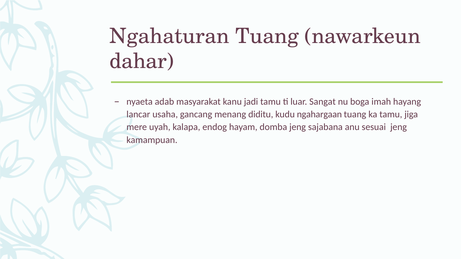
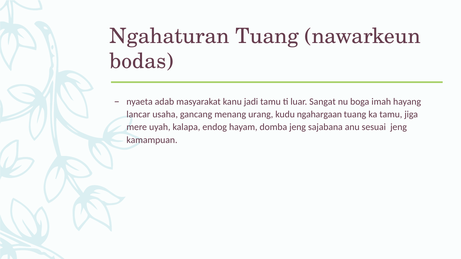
dahar: dahar -> bodas (142, 61)
diditu: diditu -> urang (261, 114)
